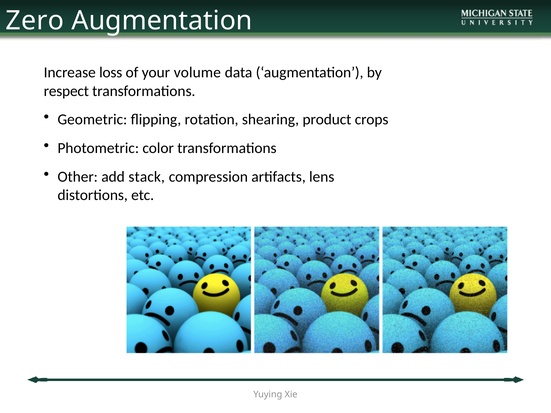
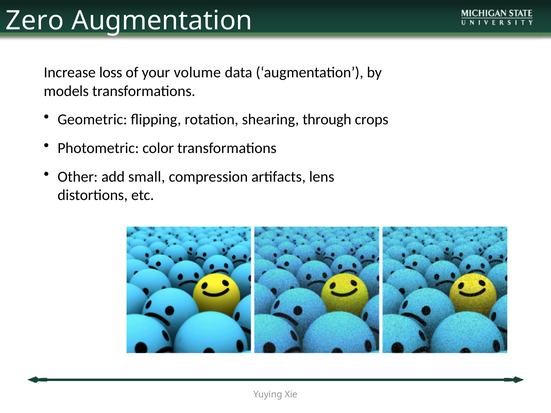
respect: respect -> models (66, 91)
product: product -> through (327, 120)
stack: stack -> small (147, 177)
